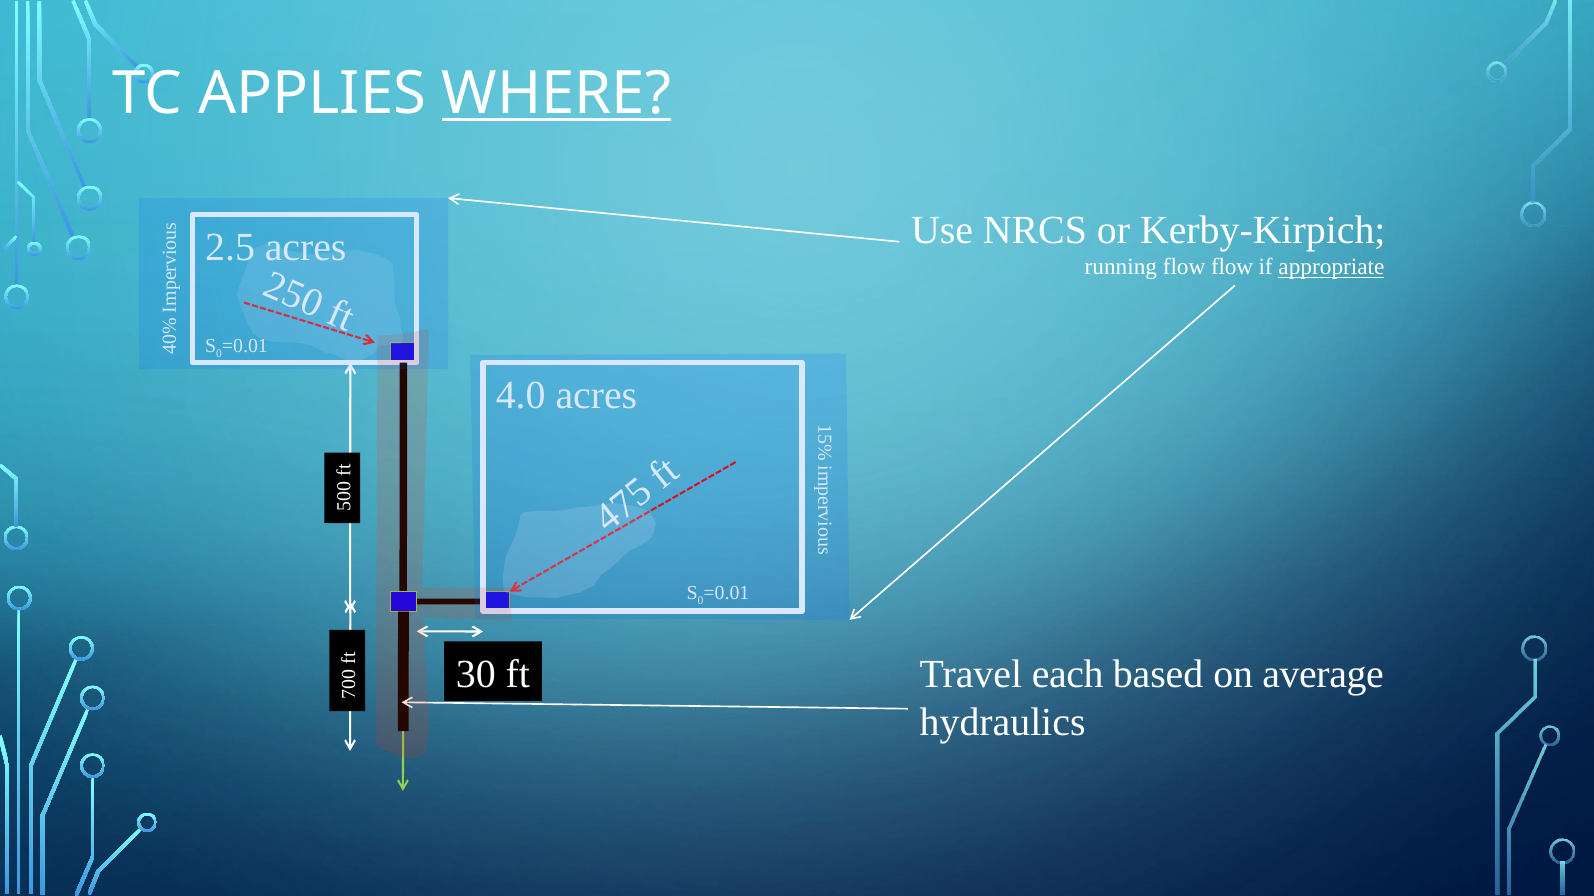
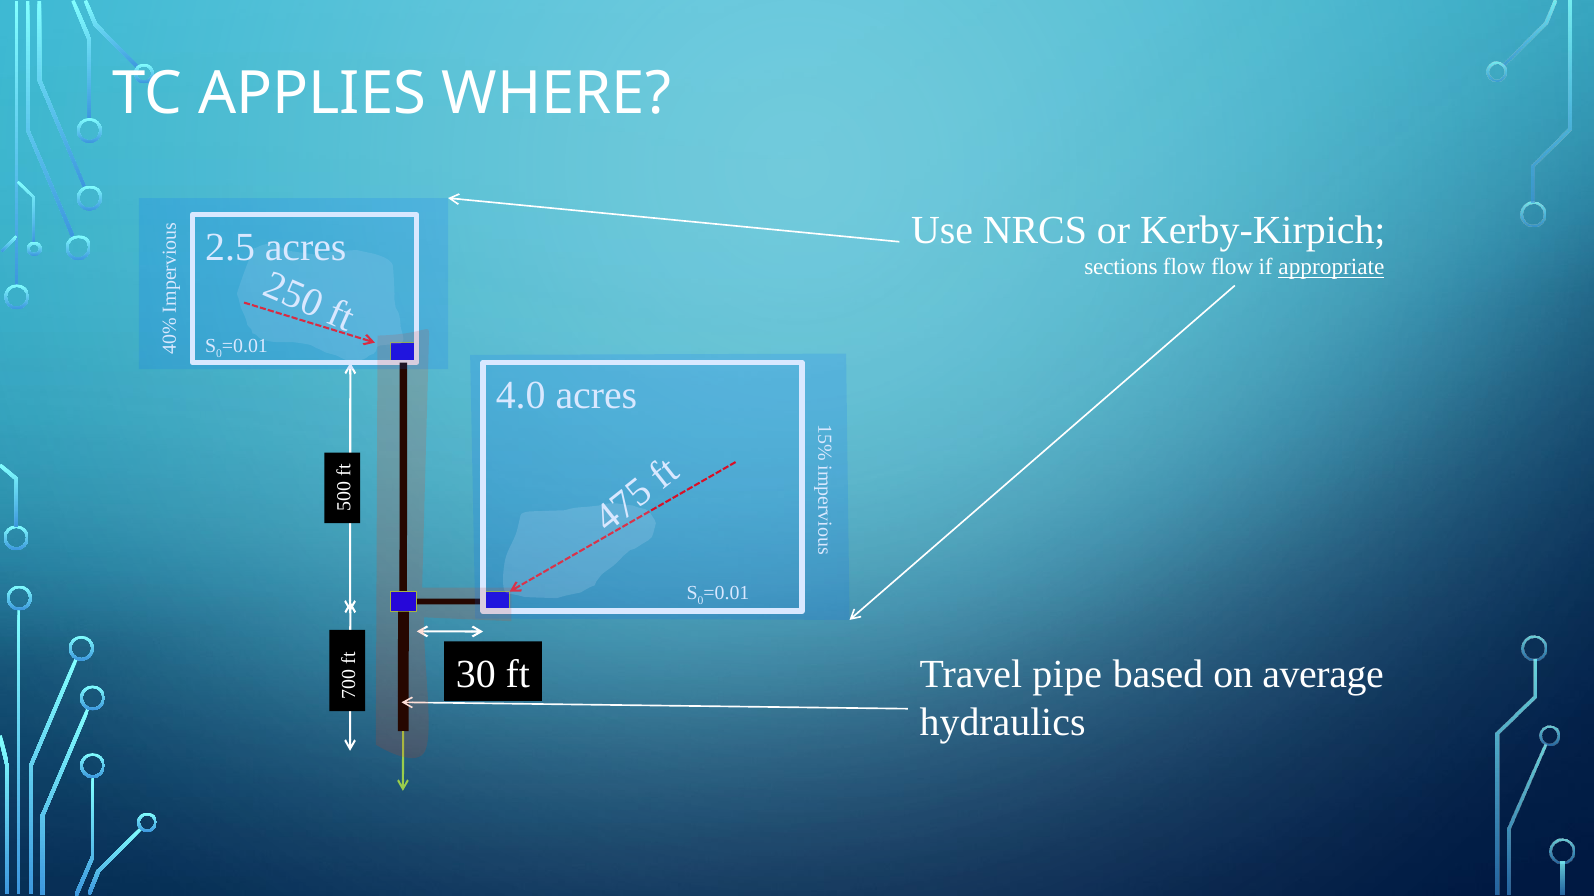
WHERE underline: present -> none (556, 94)
running: running -> sections (1121, 267)
each: each -> pipe (1067, 675)
